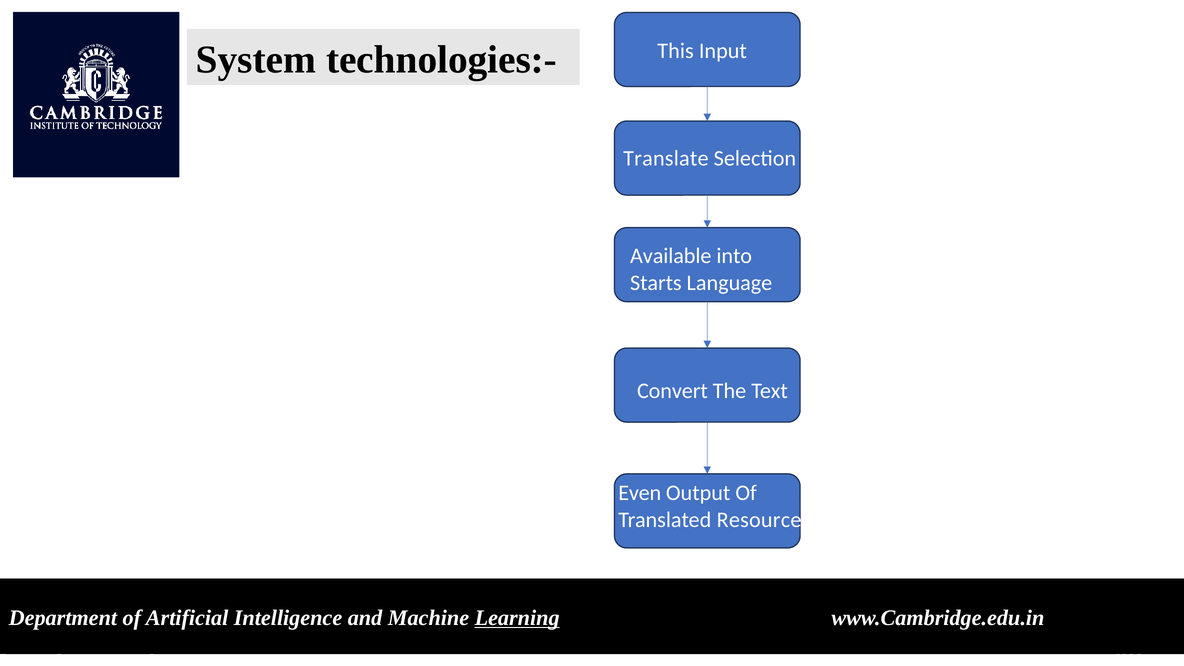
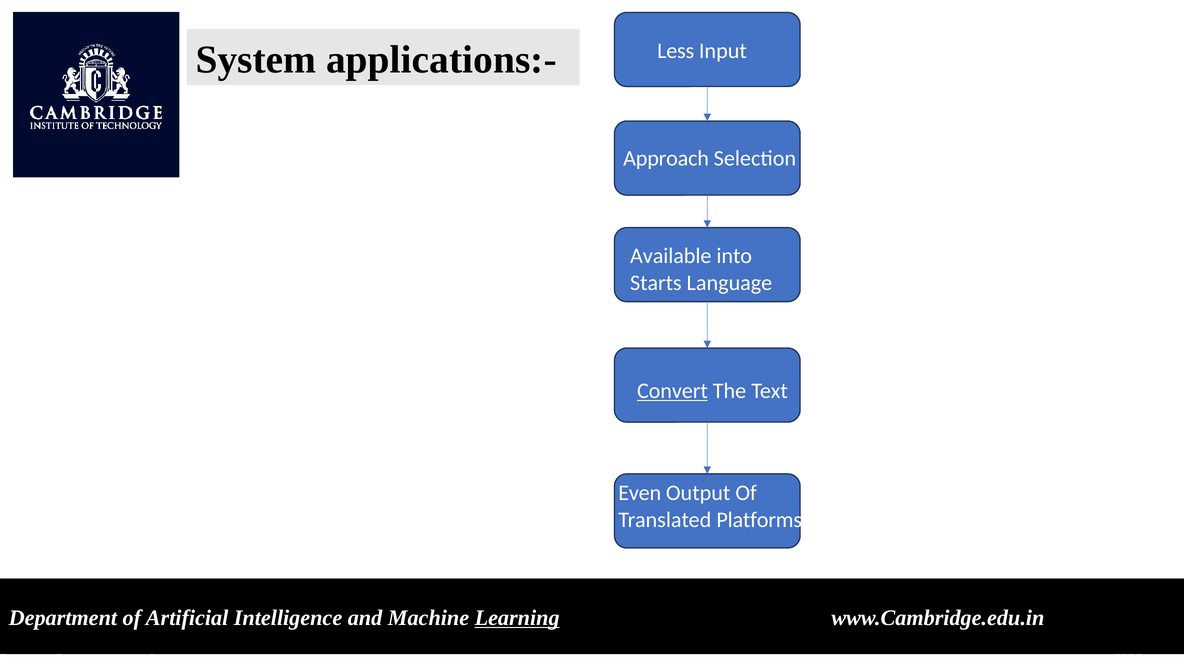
technologies:-: technologies:- -> applications:- (441, 60)
This: This -> Less (676, 51)
Translate: Translate -> Approach (666, 158)
Convert underline: none -> present (672, 391)
Resource: Resource -> Platforms (759, 520)
